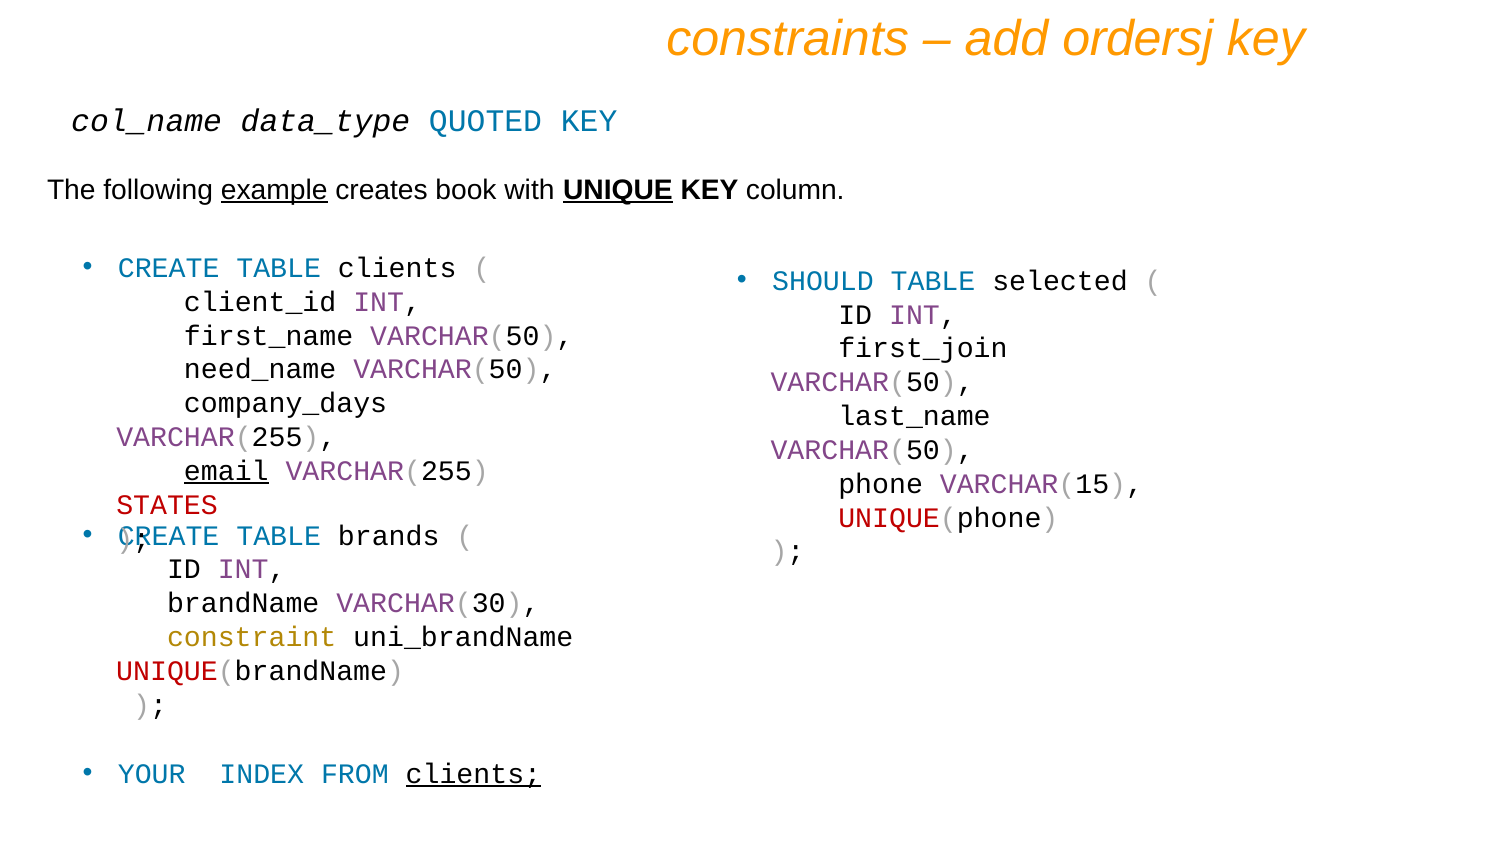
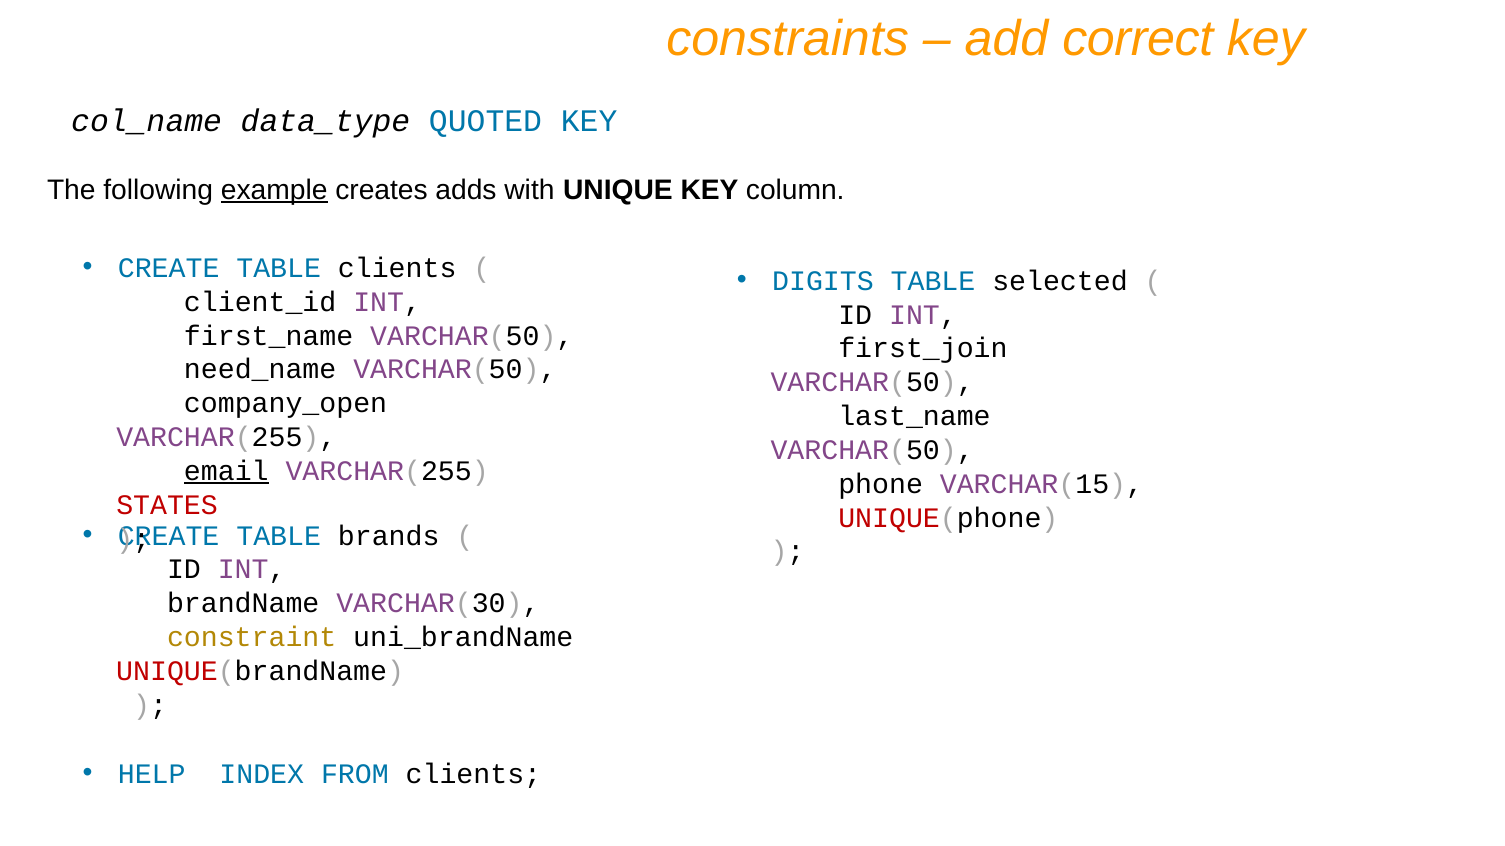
ordersj: ordersj -> correct (1138, 39)
book: book -> adds (466, 190)
UNIQUE underline: present -> none (618, 190)
SHOULD: SHOULD -> DIGITS (823, 281)
company_days: company_days -> company_open (286, 404)
YOUR: YOUR -> HELP (152, 774)
clients underline: present -> none (473, 774)
